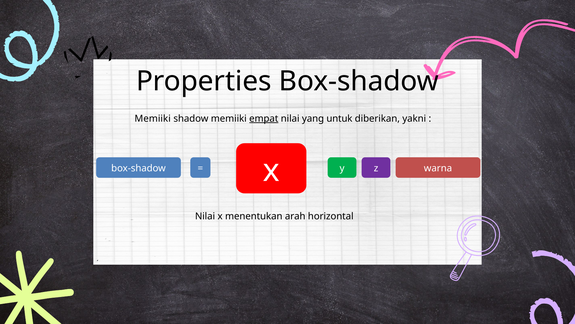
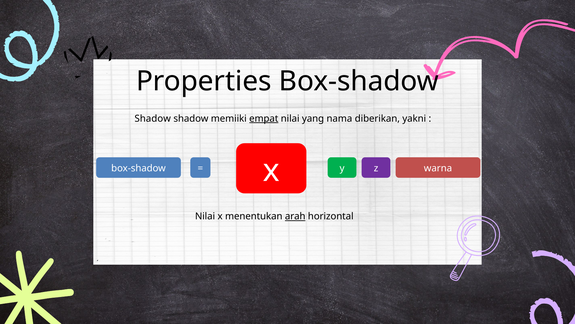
Memiiki: Memiiki -> Shadow (153, 118)
untuk: untuk -> nama (339, 118)
arah underline: none -> present (295, 216)
